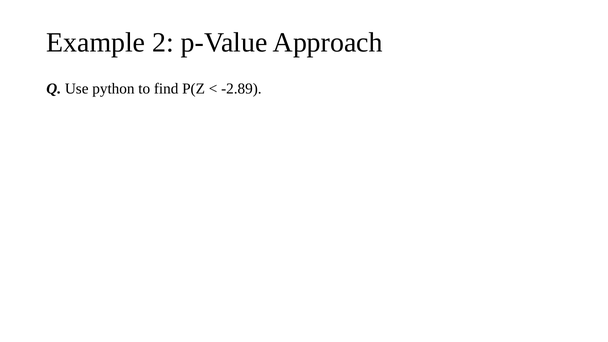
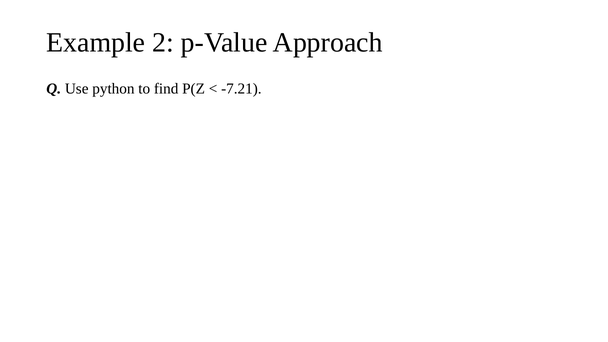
-2.89: -2.89 -> -7.21 (241, 89)
